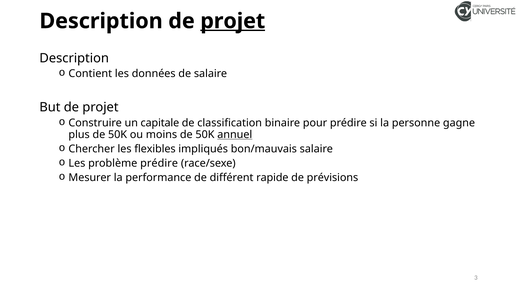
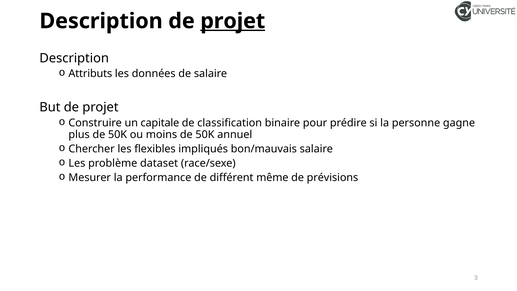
Contient: Contient -> Attributs (90, 74)
annuel underline: present -> none (235, 134)
problème prédire: prédire -> dataset (159, 163)
rapide: rapide -> même (272, 177)
